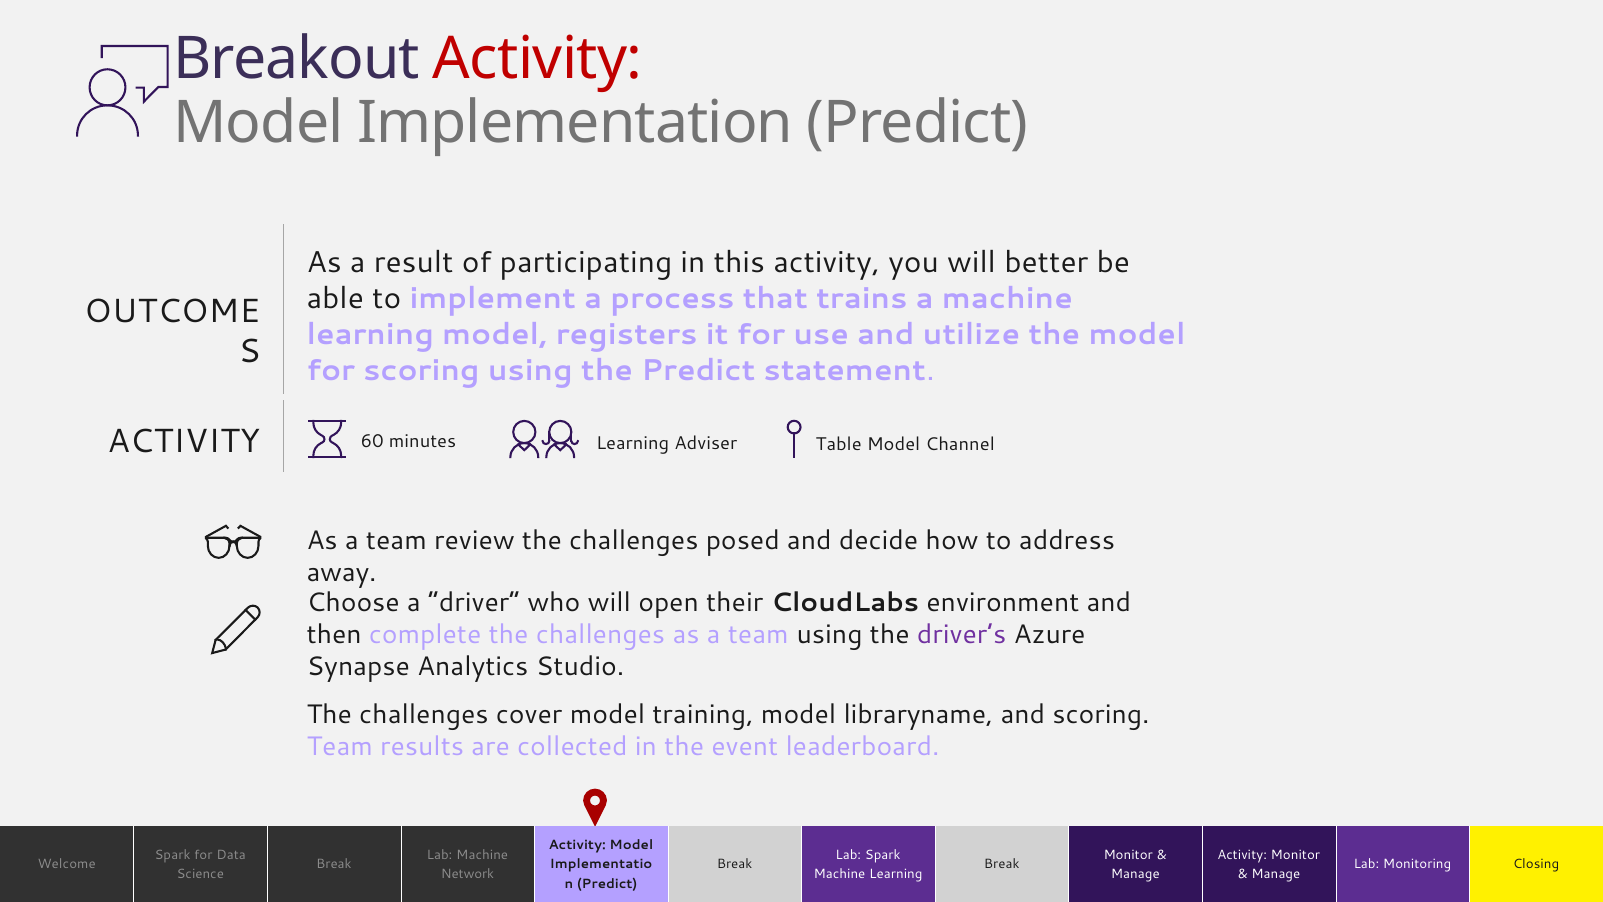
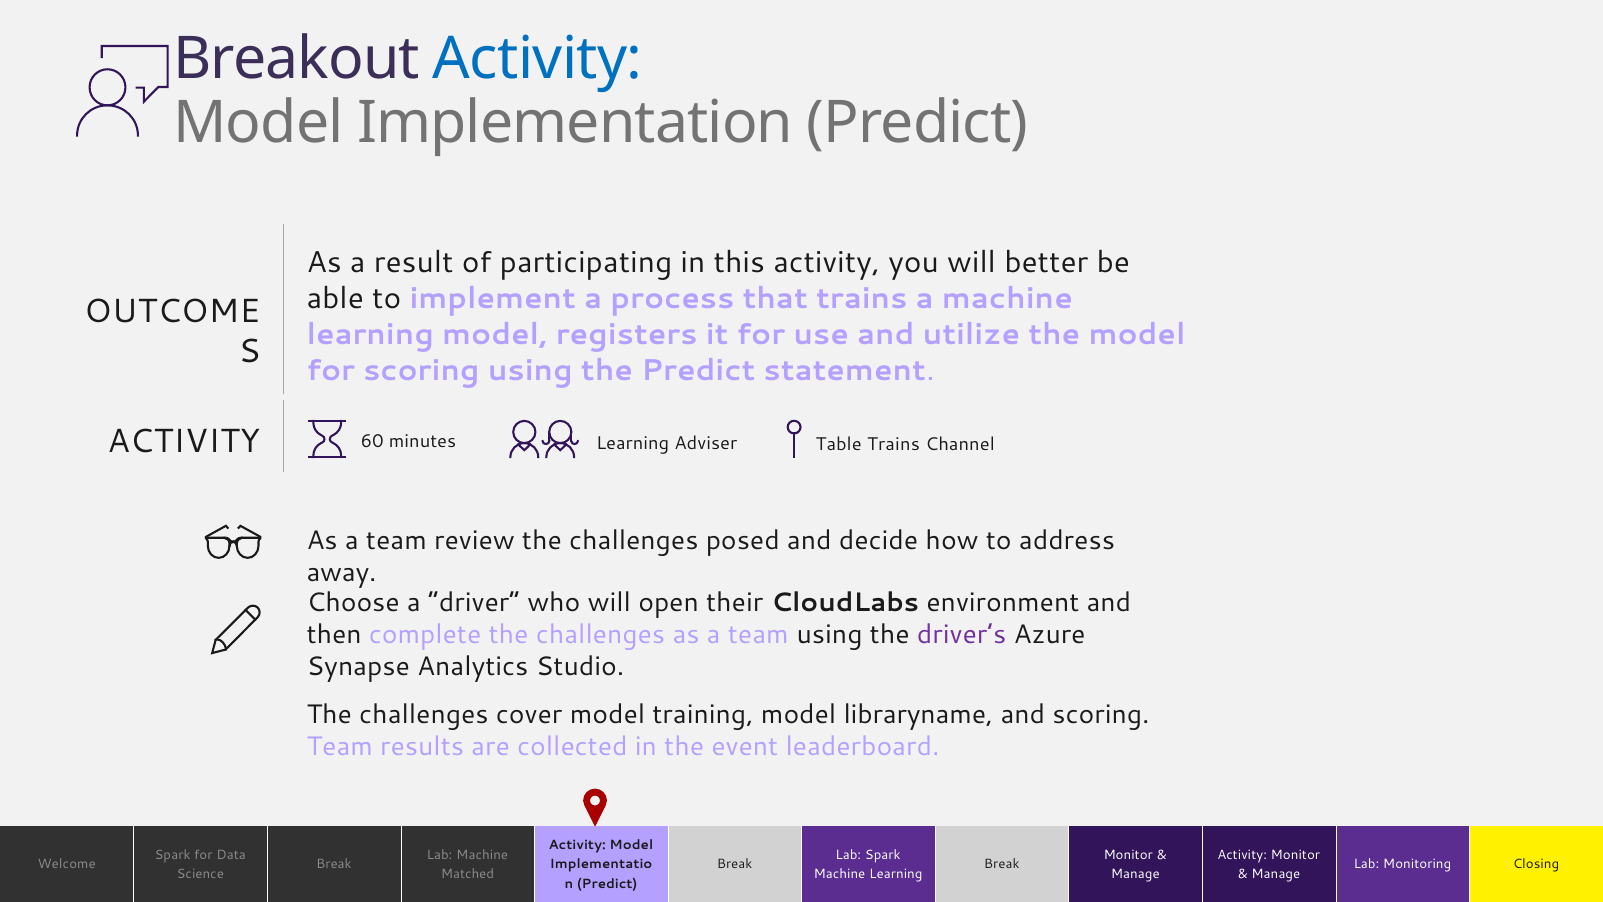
Activity colour: red -> blue (538, 60)
Table Model: Model -> Trains (893, 444)
Network: Network -> Matched (467, 874)
